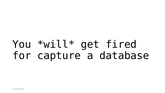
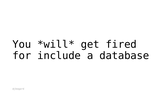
capture: capture -> include (59, 55)
